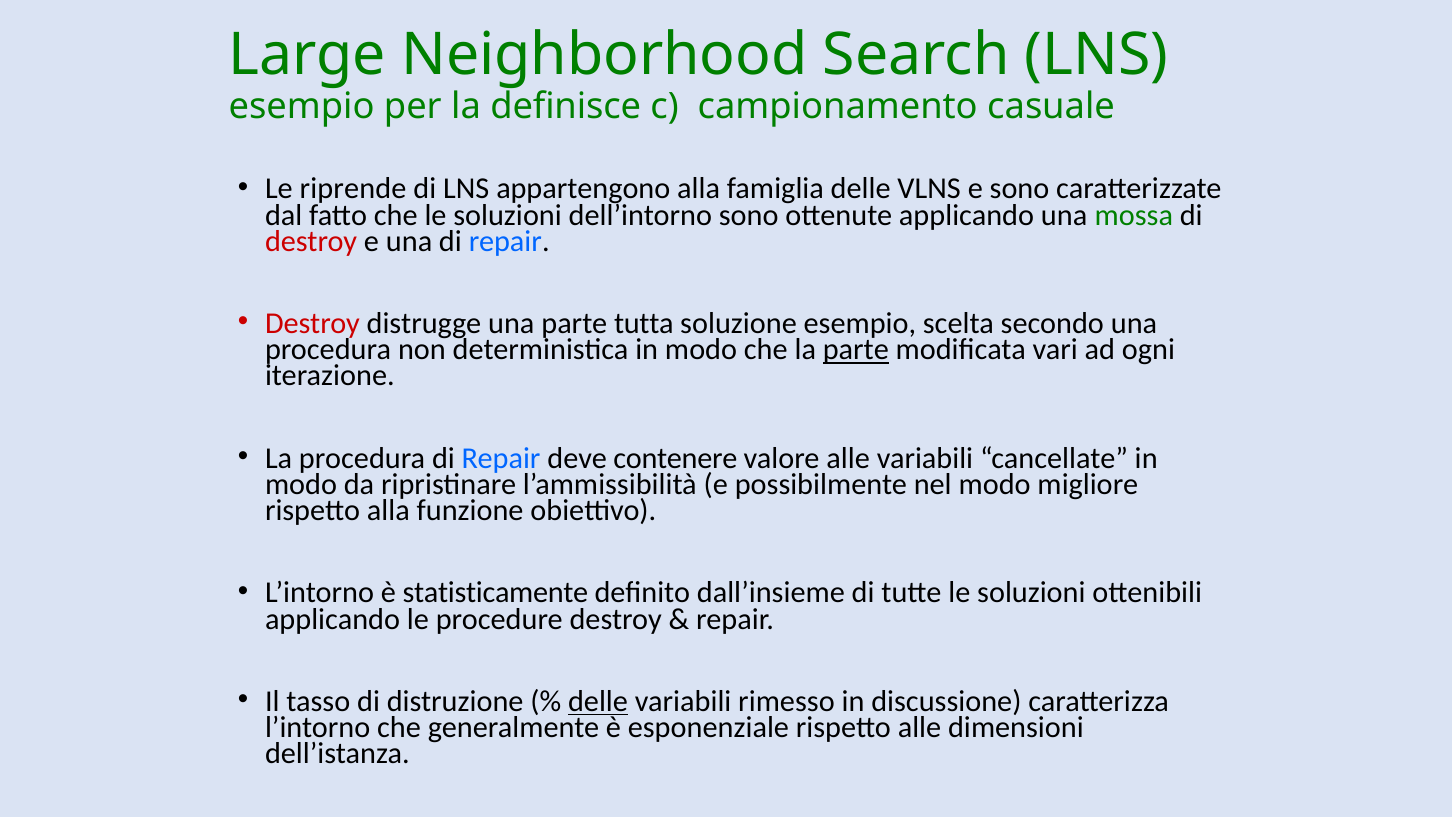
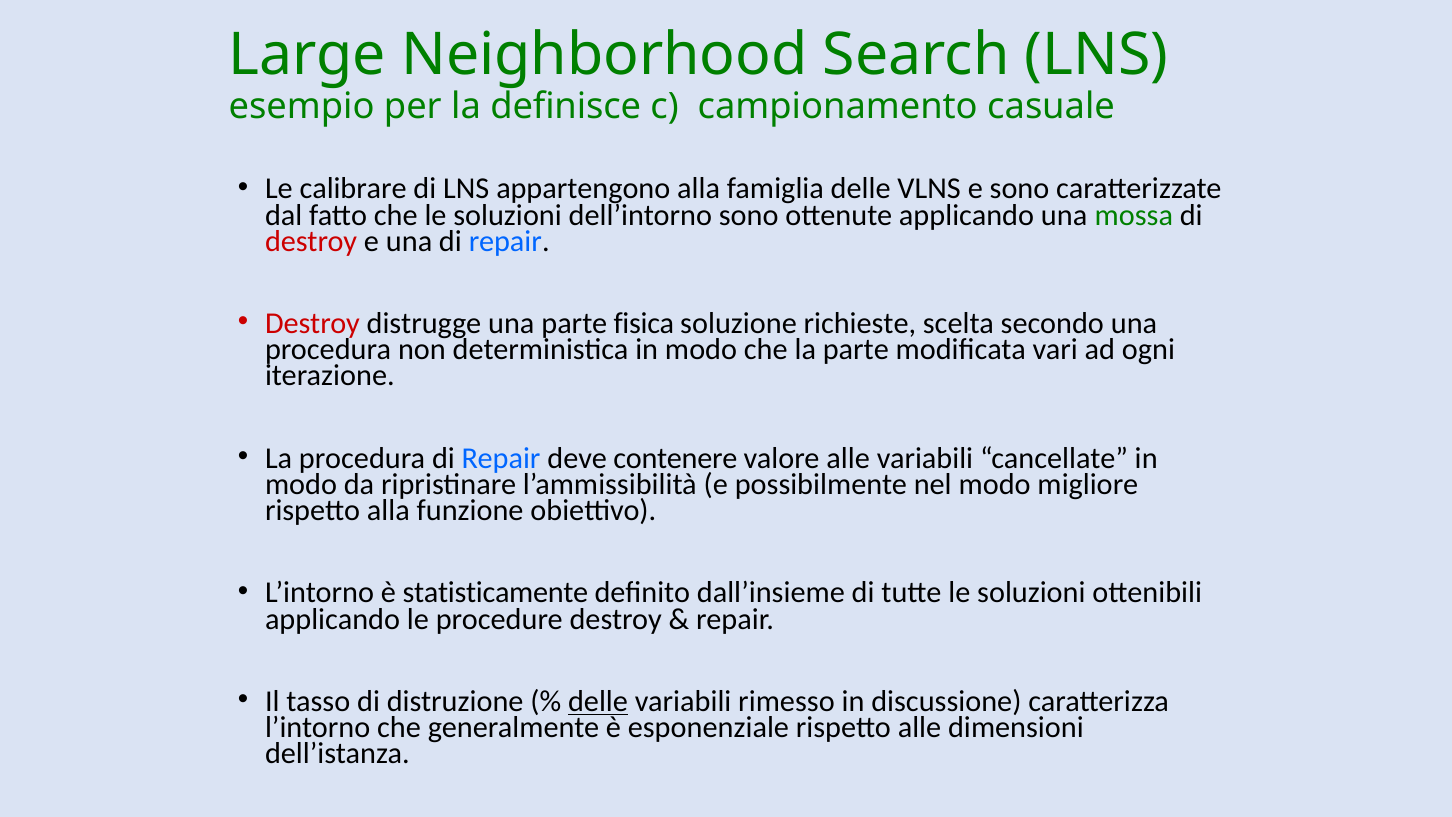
riprende: riprende -> calibrare (353, 189)
tutta: tutta -> fisica (644, 323)
soluzione esempio: esempio -> richieste (860, 323)
parte underline: present -> none (856, 350)
